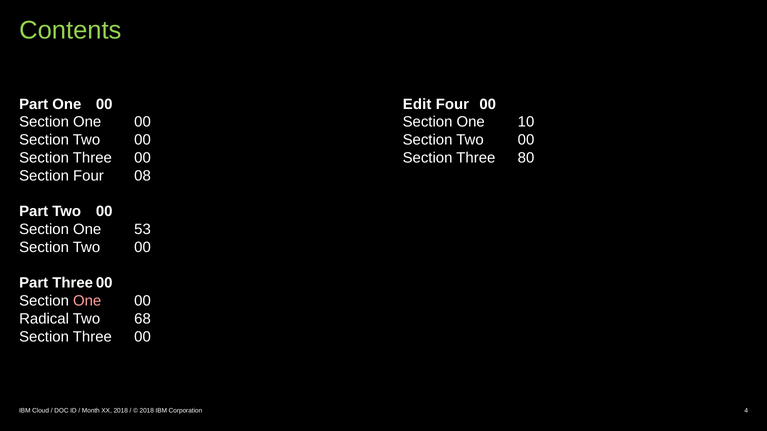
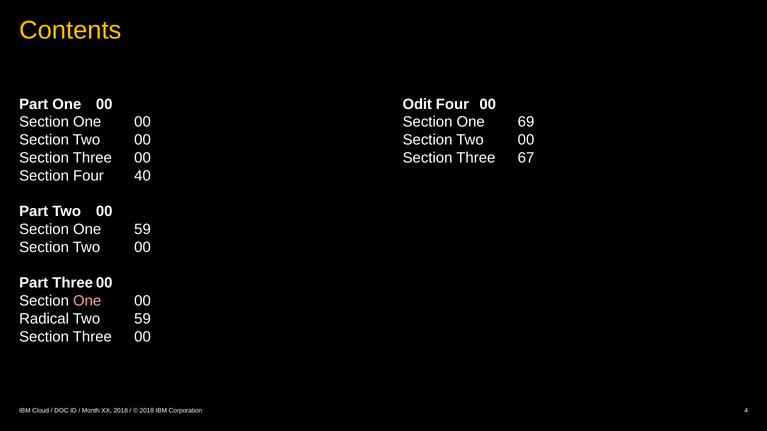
Contents colour: light green -> yellow (70, 31)
Edit: Edit -> Odit (417, 104)
10: 10 -> 69 (526, 122)
80: 80 -> 67 (526, 158)
08: 08 -> 40 (143, 176)
One 53: 53 -> 59 (143, 230)
Two 68: 68 -> 59 (143, 319)
